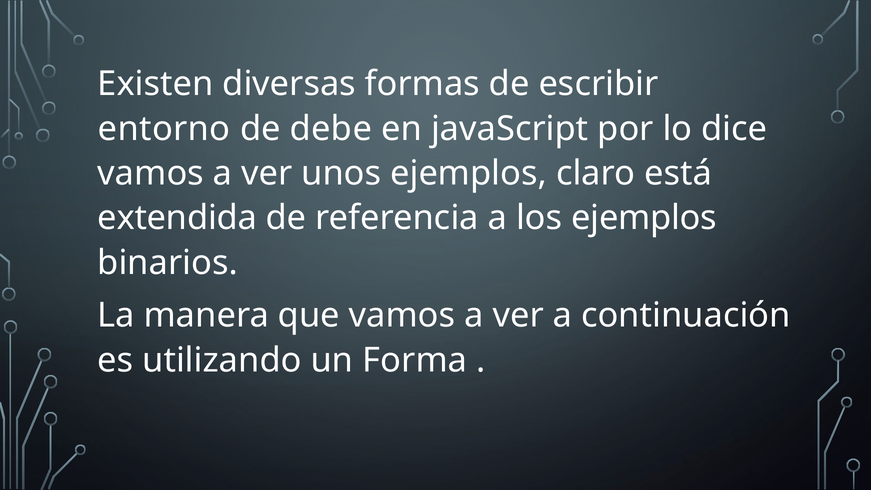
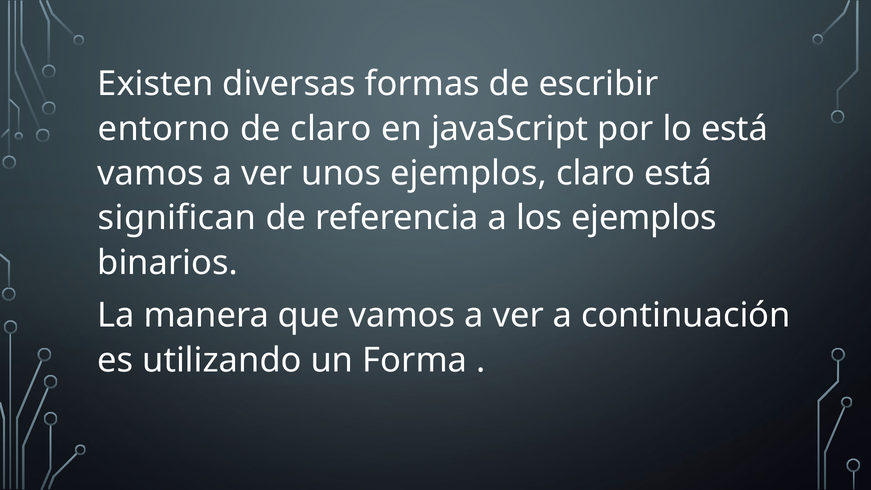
de debe: debe -> claro (331, 129)
lo dice: dice -> está (735, 129)
extendida: extendida -> significan (177, 218)
